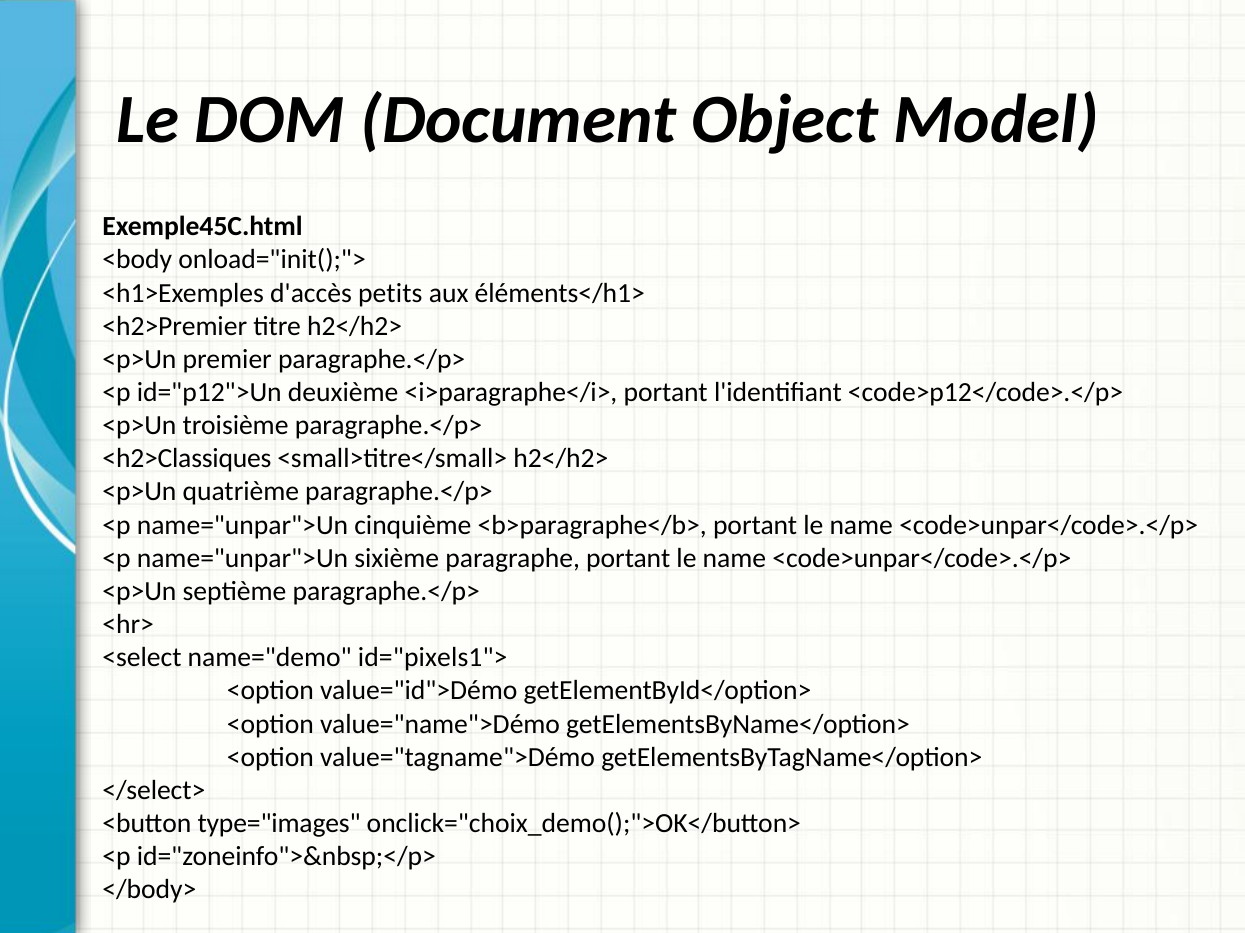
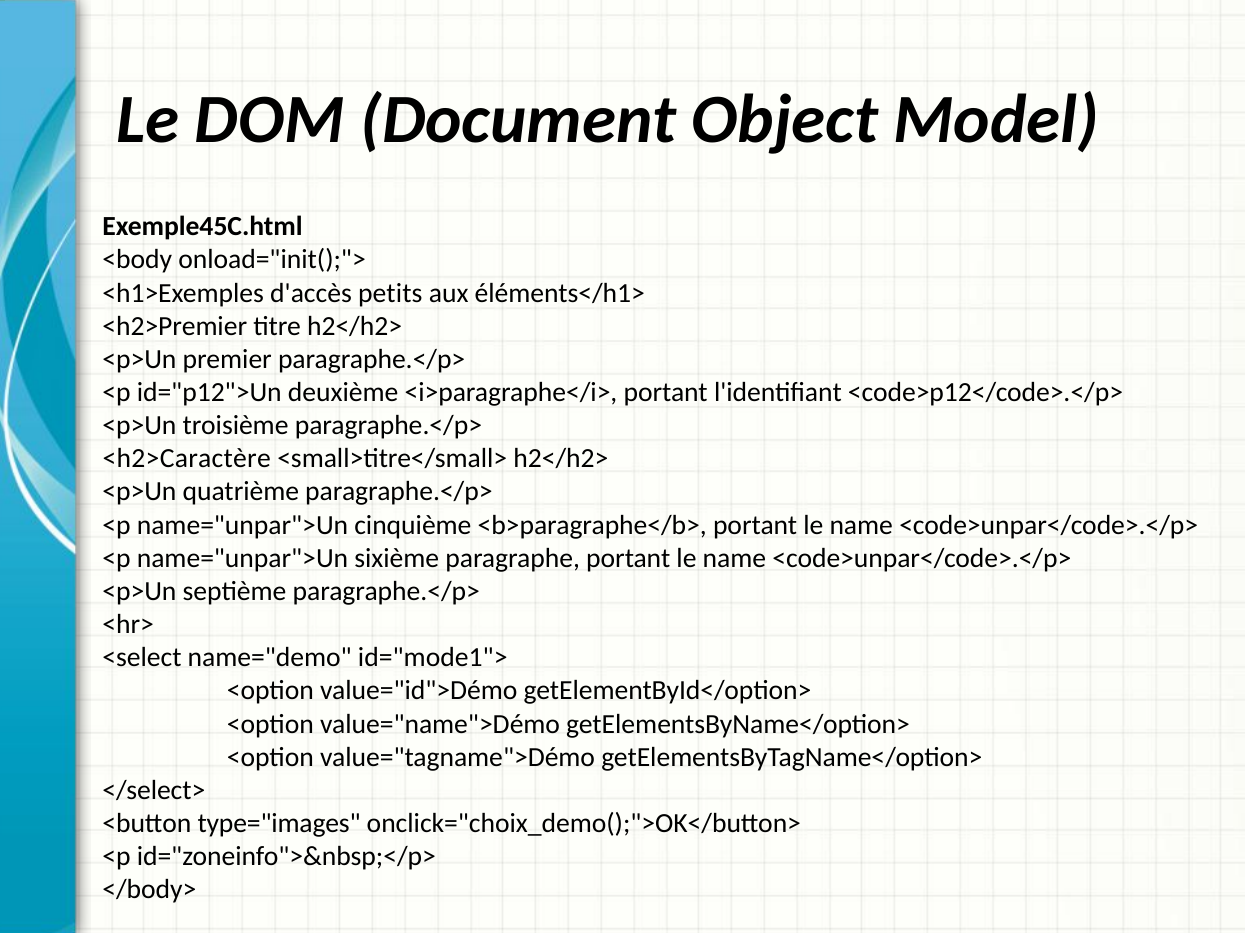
<h2>Classiques: <h2>Classiques -> <h2>Caractère (187, 459)
id="pixels1">: id="pixels1"> -> id="mode1"> (433, 658)
